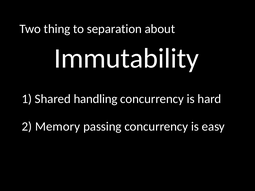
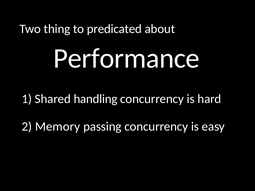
separation: separation -> predicated (114, 29)
Immutability: Immutability -> Performance (126, 58)
